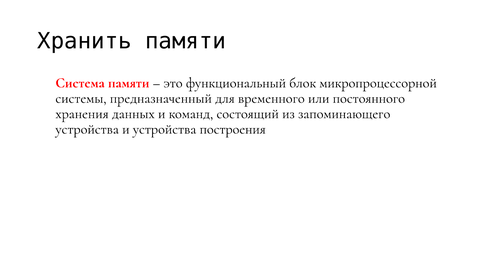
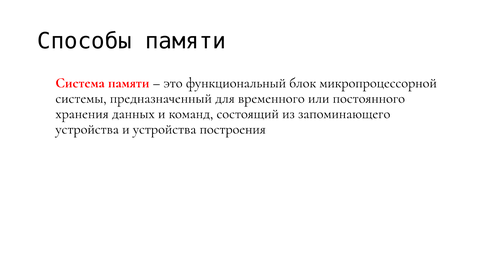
Хранить: Хранить -> Способы (84, 41)
